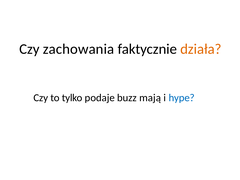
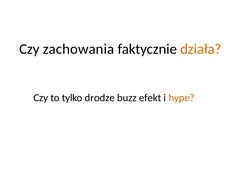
podaje: podaje -> drodze (100, 98)
mają: mają -> efekt (150, 98)
hype colour: blue -> orange (182, 98)
